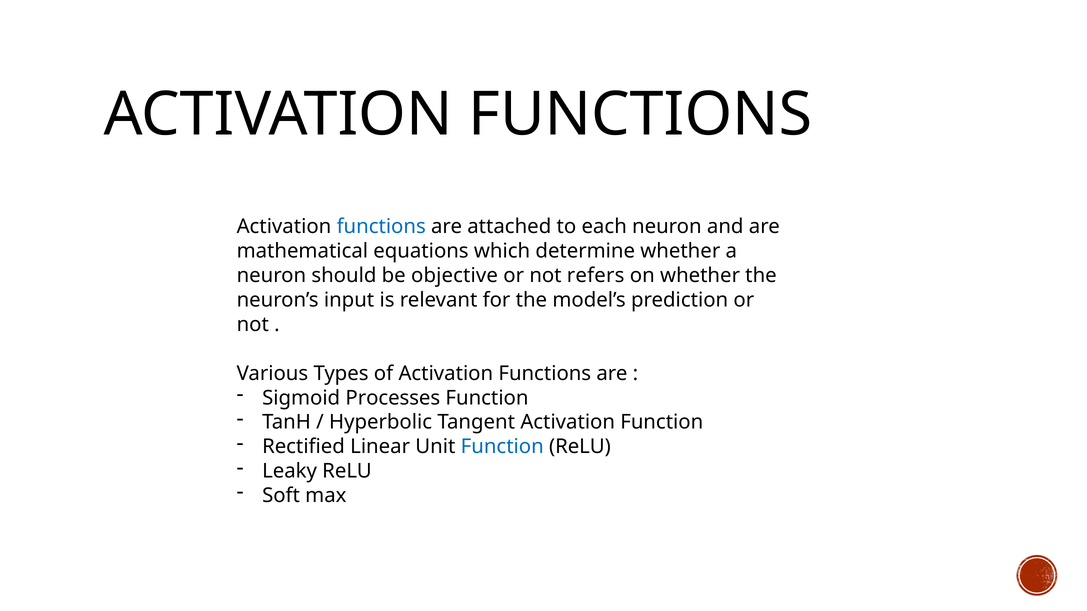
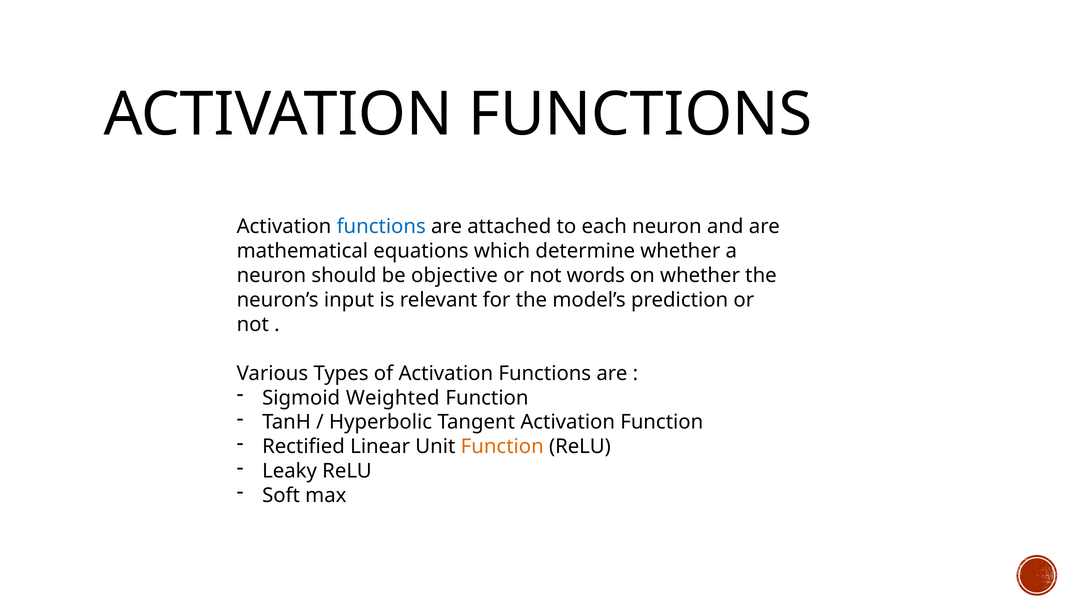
refers: refers -> words (596, 276)
Processes: Processes -> Weighted (393, 398)
Function colour: blue -> orange (502, 447)
